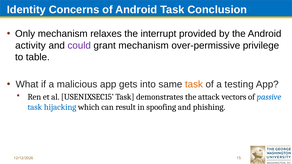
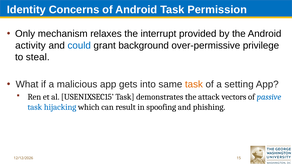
Conclusion: Conclusion -> Permission (217, 10)
could colour: purple -> blue (79, 46)
grant mechanism: mechanism -> background (144, 46)
table: table -> steal (38, 57)
testing: testing -> setting (239, 84)
